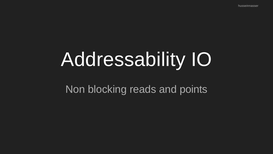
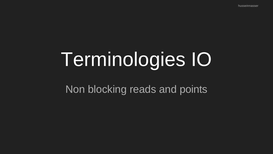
Addressability: Addressability -> Terminologies (123, 59)
